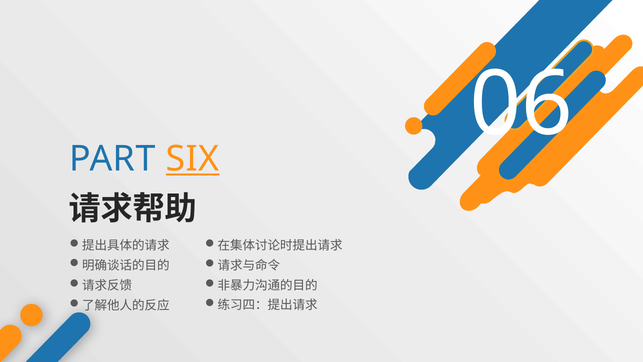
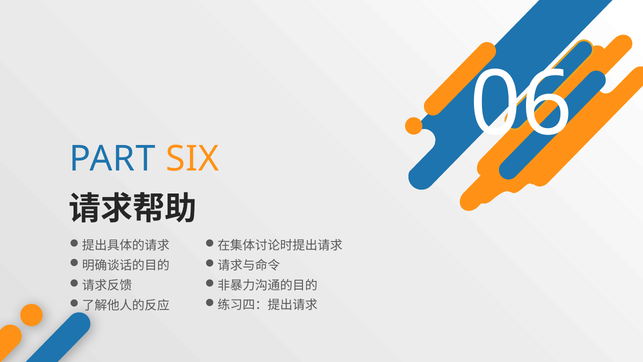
SIX underline: present -> none (192, 159)
